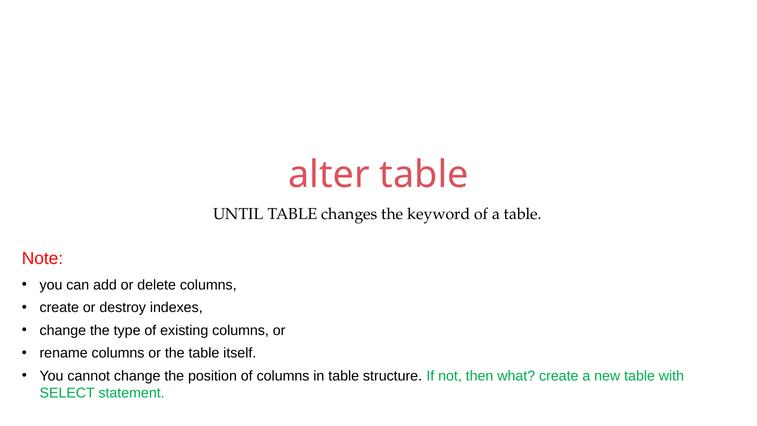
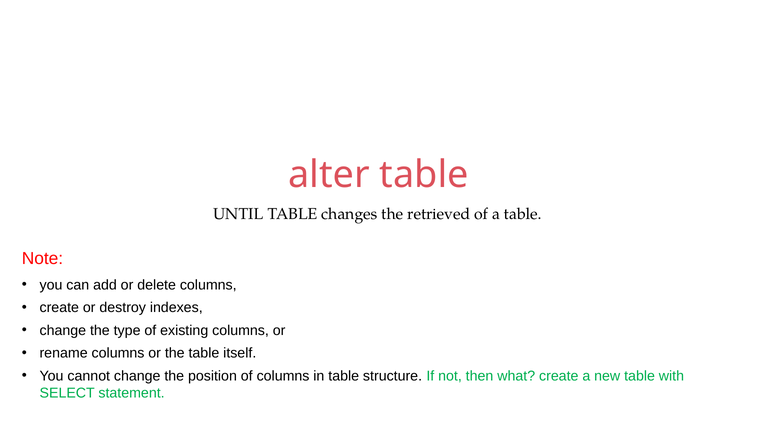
keyword: keyword -> retrieved (439, 214)
